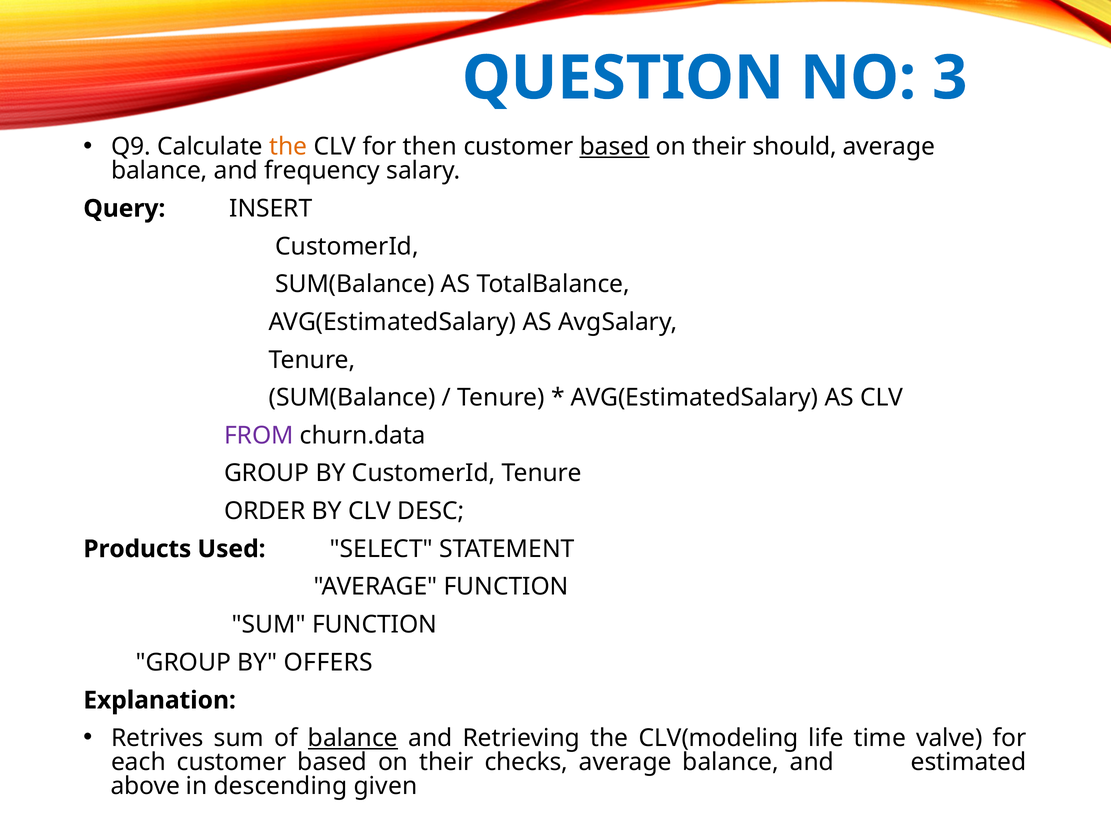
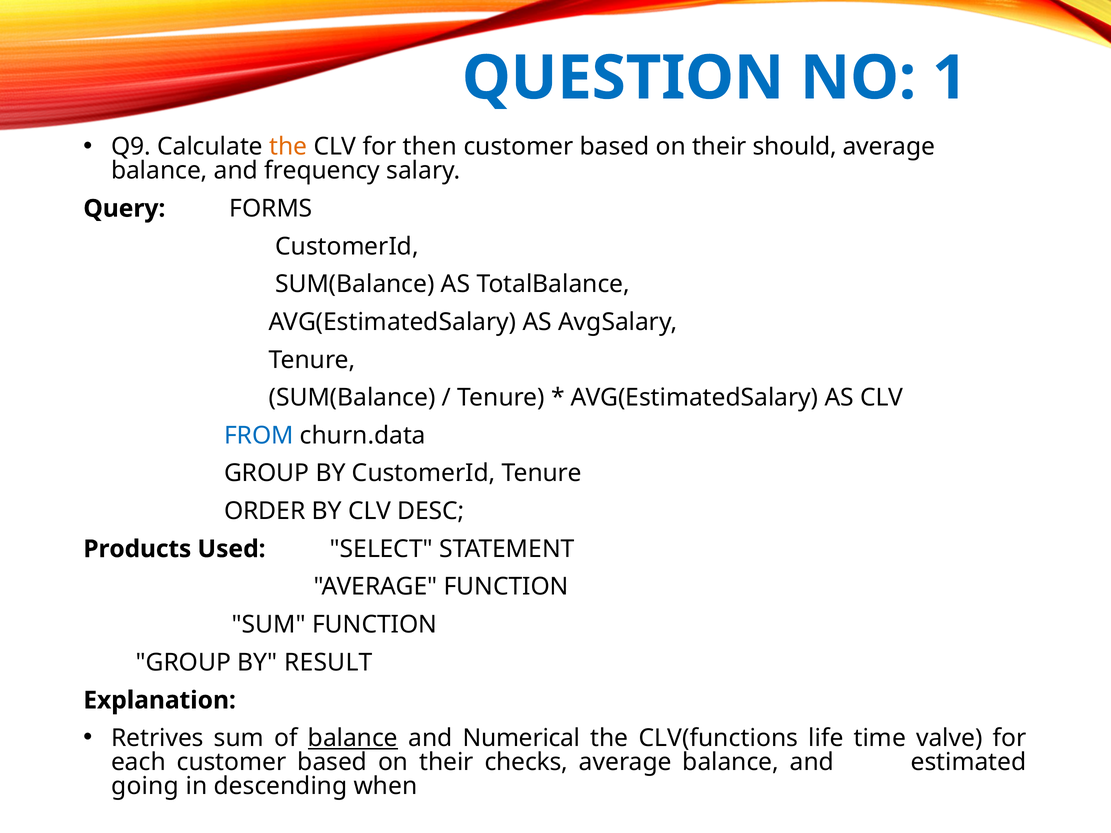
3: 3 -> 1 (950, 78)
based underline: present -> none (615, 147)
INSERT: INSERT -> FORMS (271, 209)
FROM colour: purple -> blue (259, 436)
OFFERS: OFFERS -> RESULT (328, 663)
Retrieving: Retrieving -> Numerical (521, 738)
CLV(modeling: CLV(modeling -> CLV(functions (718, 738)
above: above -> going (145, 786)
given: given -> when (385, 786)
